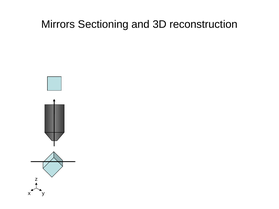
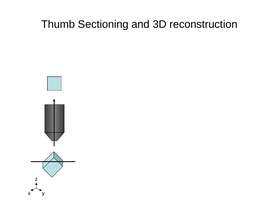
Mirrors: Mirrors -> Thumb (58, 24)
